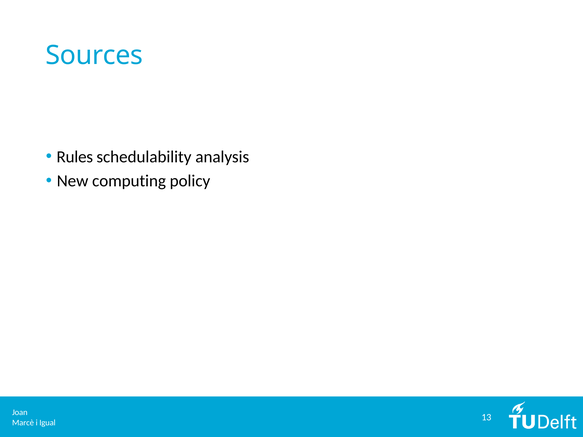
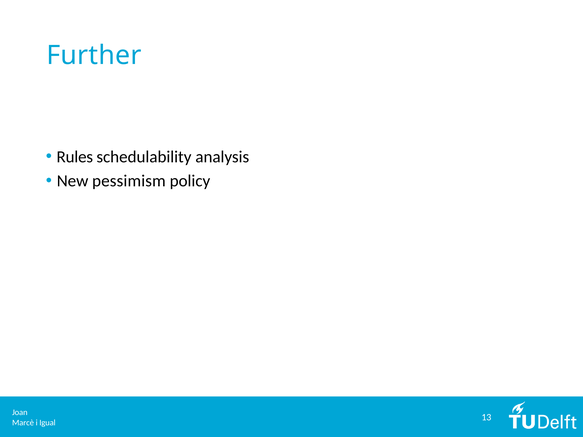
Sources: Sources -> Further (94, 55)
computing: computing -> pessimism (129, 181)
